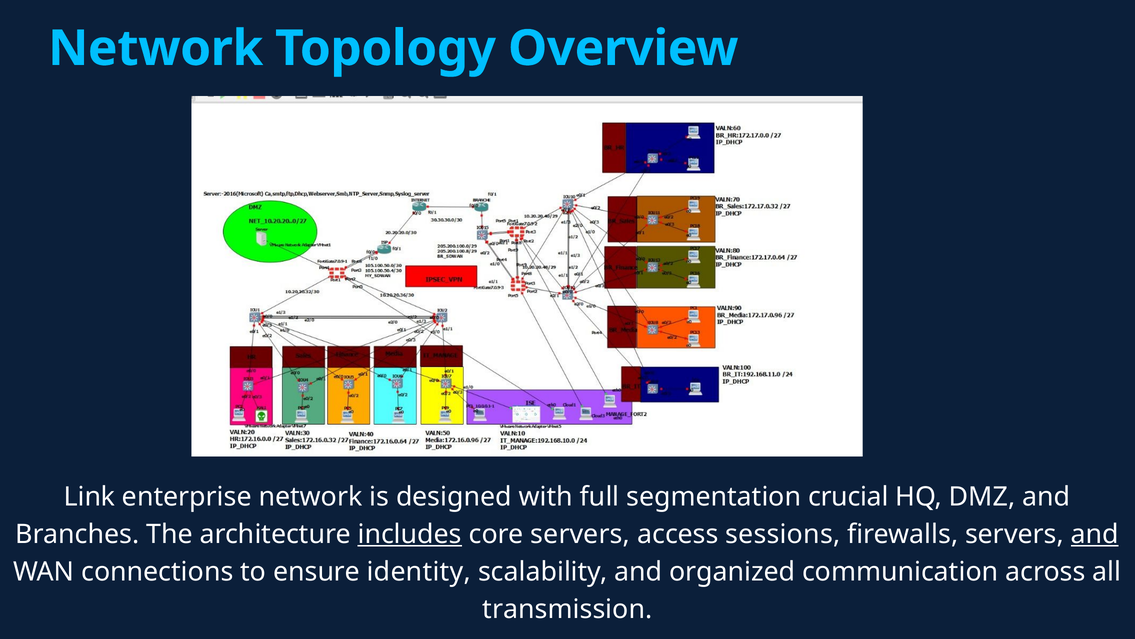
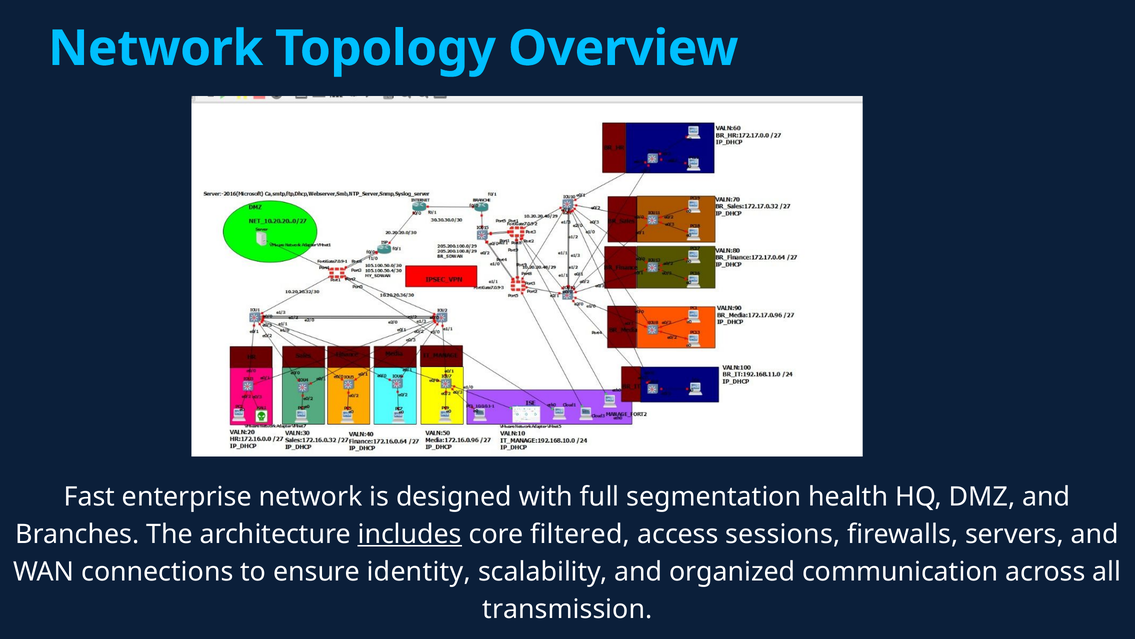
Link: Link -> Fast (90, 496)
crucial: crucial -> health (848, 496)
core servers: servers -> filtered (580, 534)
and underline: present -> none (1095, 534)
